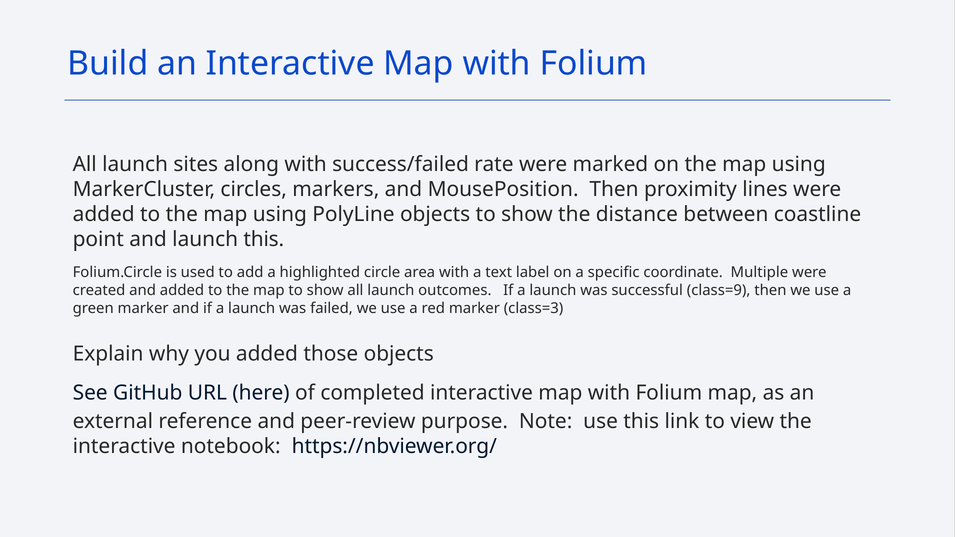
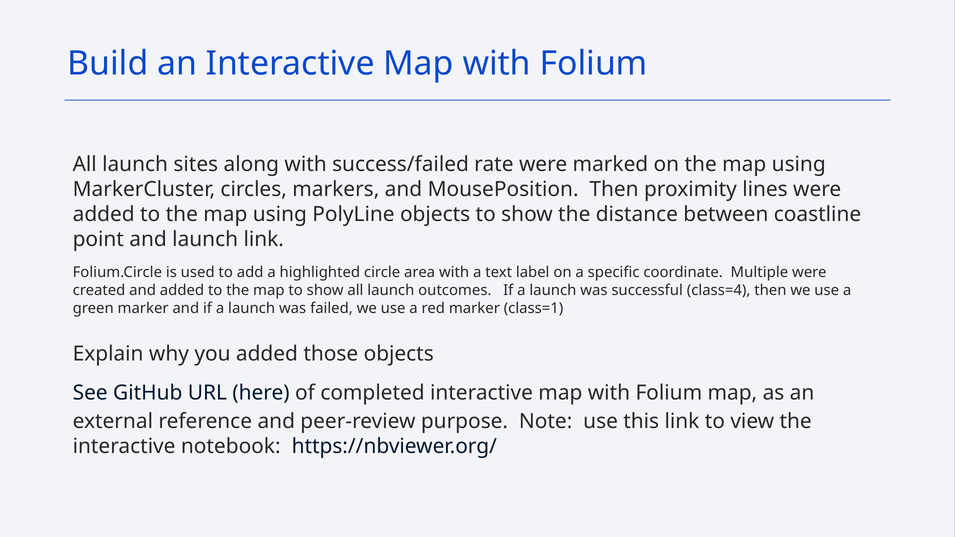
launch this: this -> link (264, 240)
class=9: class=9 -> class=4 (719, 290)
class=3: class=3 -> class=1 (534, 308)
